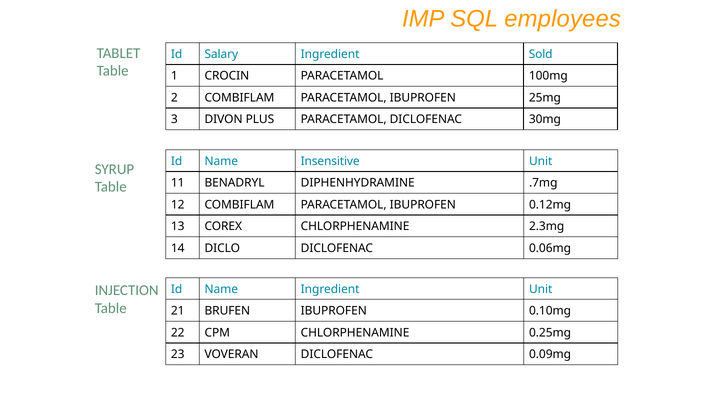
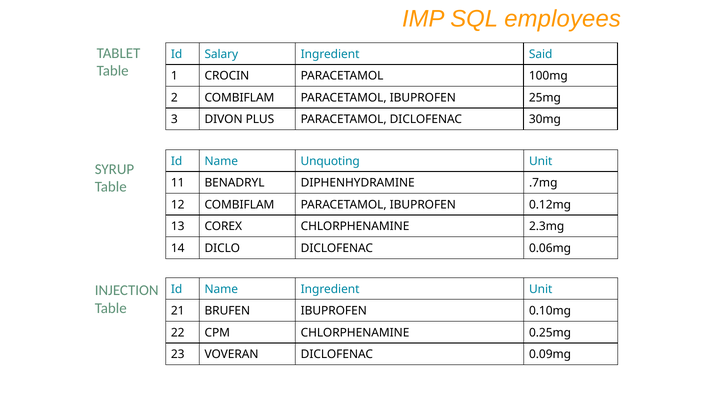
Sold: Sold -> Said (541, 54)
Insensitive: Insensitive -> Unquoting (330, 161)
